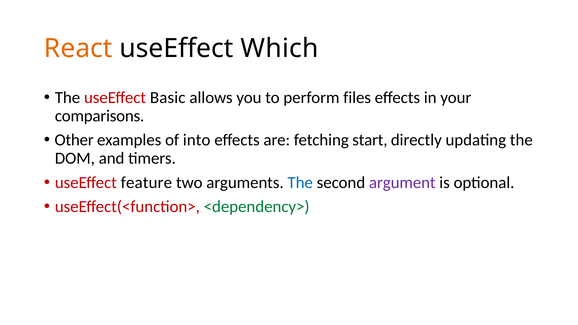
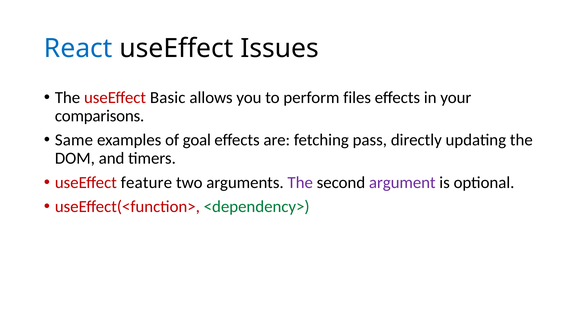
React colour: orange -> blue (78, 49)
Which: Which -> Issues (280, 49)
Other: Other -> Same (74, 140)
into: into -> goal (197, 140)
start: start -> pass (370, 140)
The colour: blue -> purple (300, 183)
